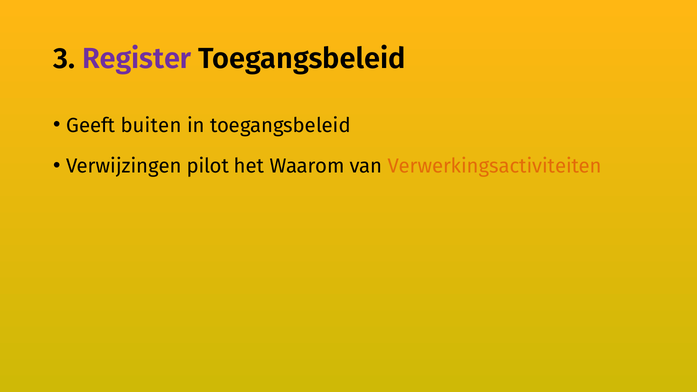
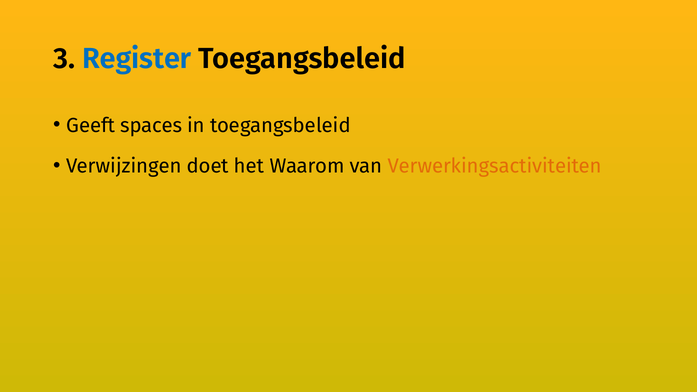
Register colour: purple -> blue (137, 59)
buiten: buiten -> spaces (151, 125)
pilot: pilot -> doet (208, 166)
